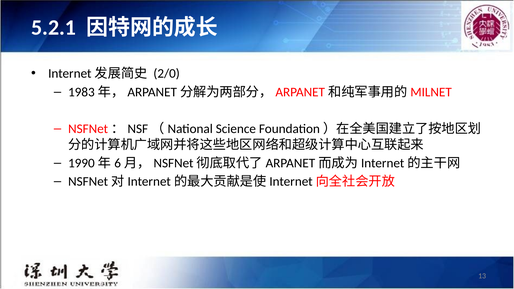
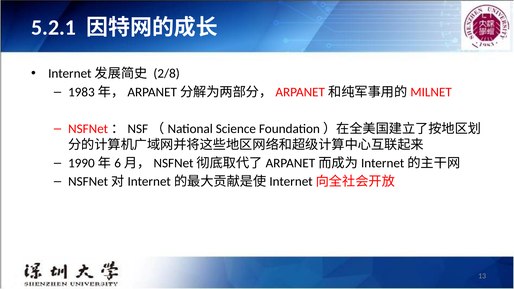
2/0: 2/0 -> 2/8 (167, 74)
